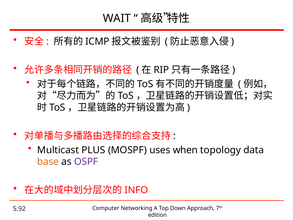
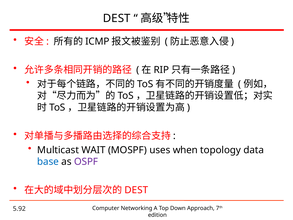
WAIT: WAIT -> DEST (117, 18)
PLUS: PLUS -> WAIT (94, 150)
base colour: orange -> blue (48, 162)
INFO: INFO -> DEST (136, 190)
